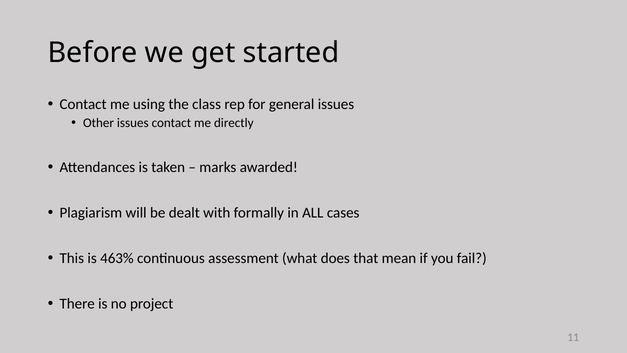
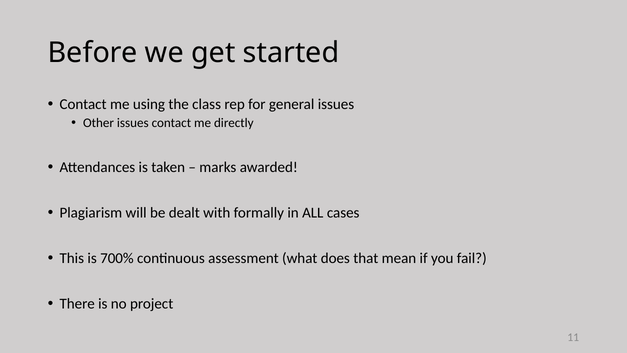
463%: 463% -> 700% (117, 258)
